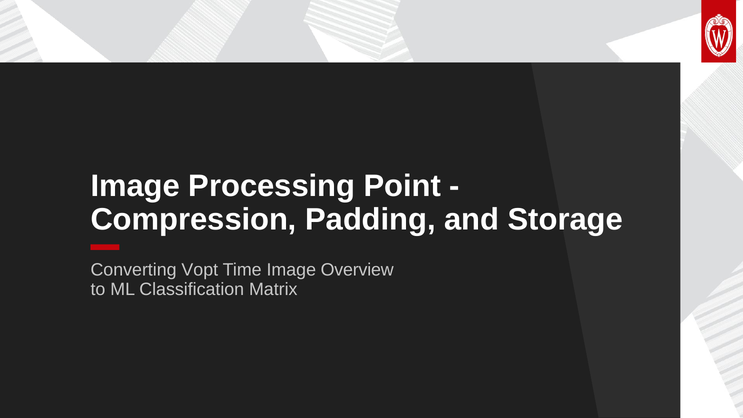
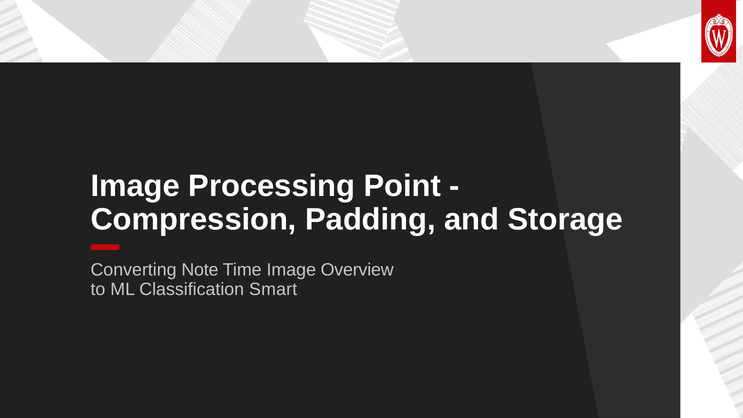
Vopt: Vopt -> Note (200, 270)
Matrix: Matrix -> Smart (273, 289)
